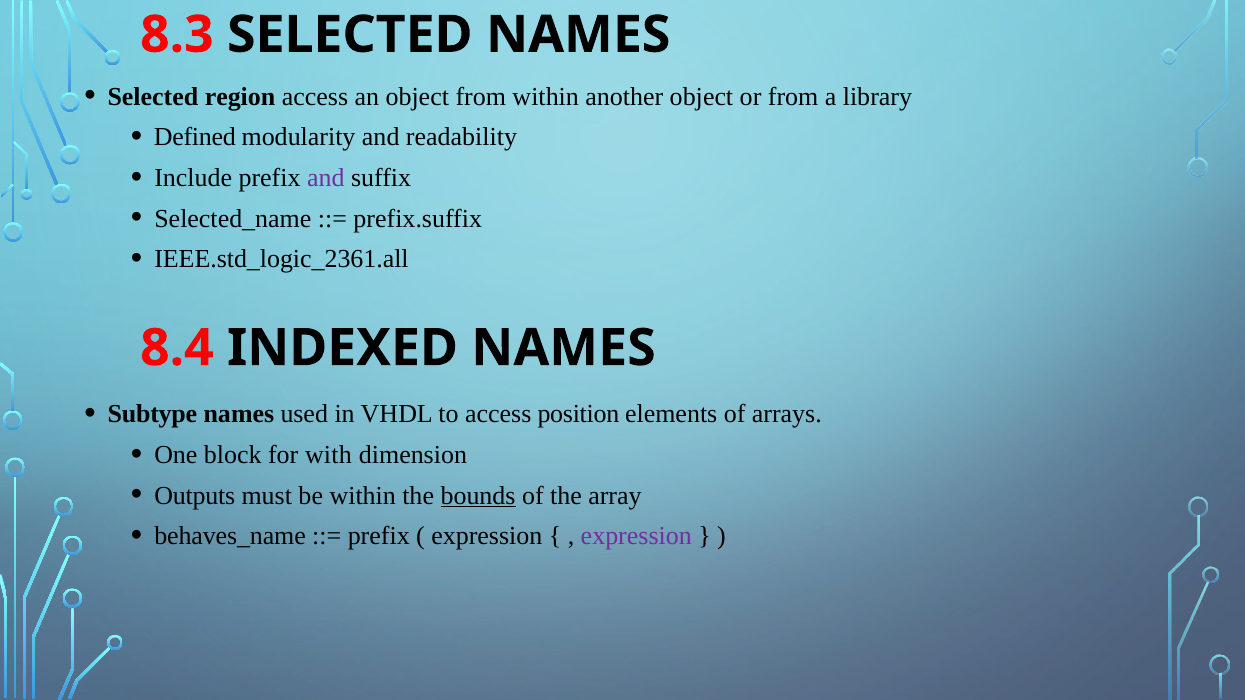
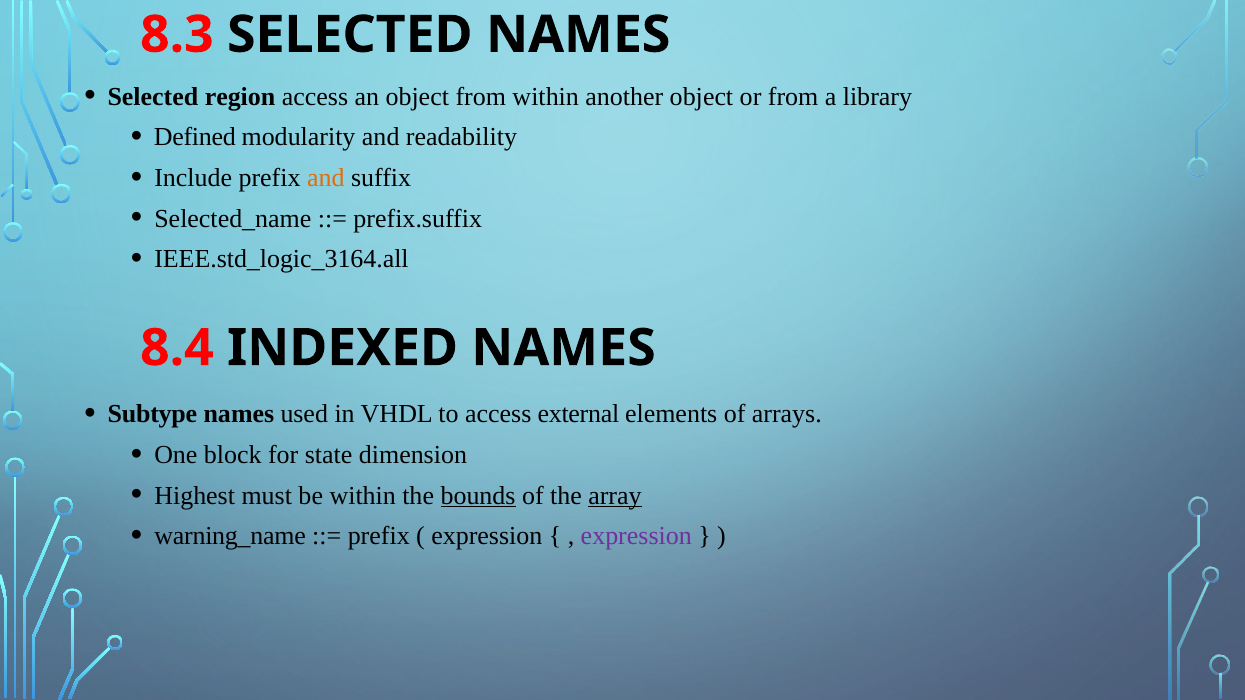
and colour: purple -> orange (326, 178)
IEEE.std_logic_2361.all: IEEE.std_logic_2361.all -> IEEE.std_logic_3164.all (281, 259)
position: position -> external (578, 414)
with: with -> state (329, 455)
Outputs: Outputs -> Highest (195, 496)
array underline: none -> present (615, 496)
behaves_name: behaves_name -> warning_name (230, 536)
